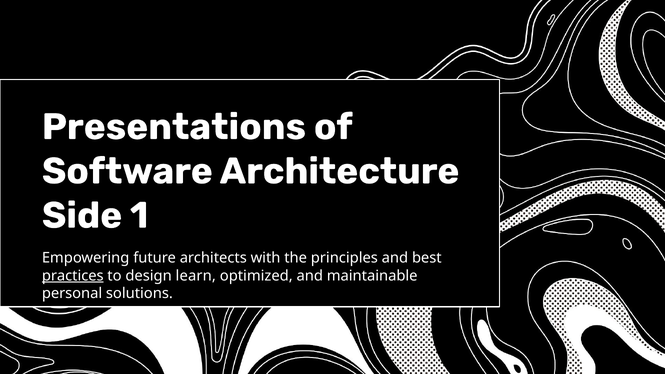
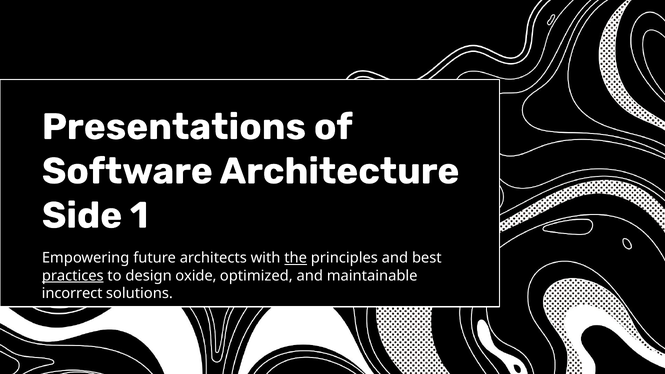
the underline: none -> present (296, 258)
learn: learn -> oxide (196, 276)
personal: personal -> incorrect (72, 294)
